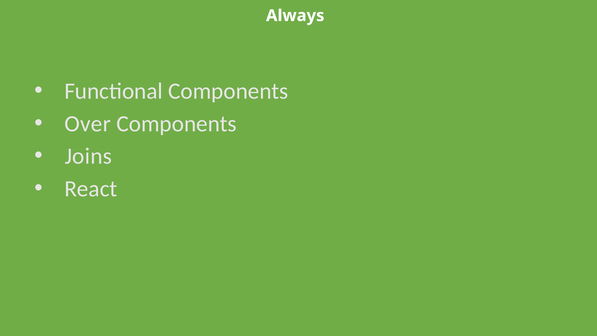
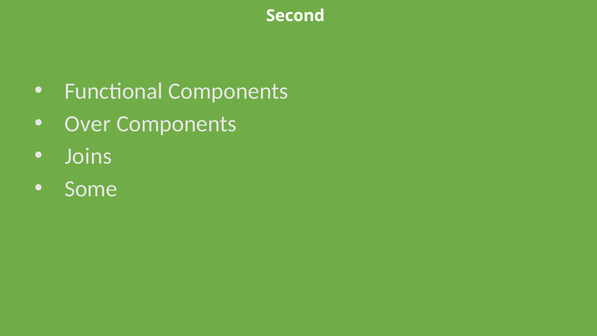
Always: Always -> Second (295, 16)
React: React -> Some (91, 189)
